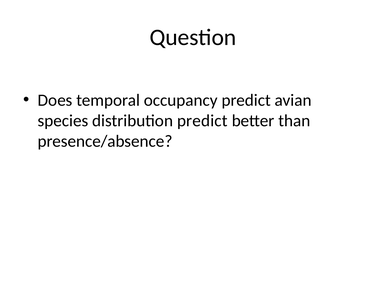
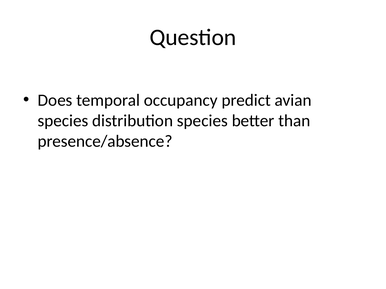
distribution predict: predict -> species (202, 121)
